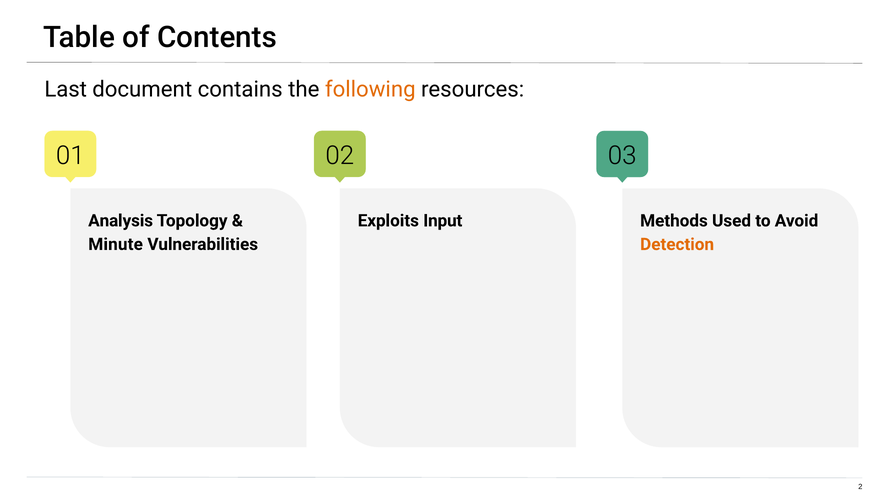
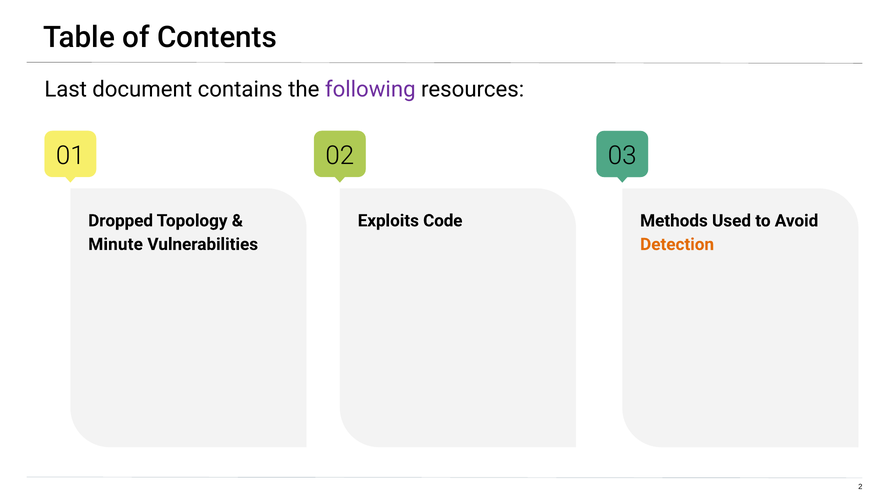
following colour: orange -> purple (370, 90)
Analysis: Analysis -> Dropped (121, 221)
Input: Input -> Code (443, 221)
